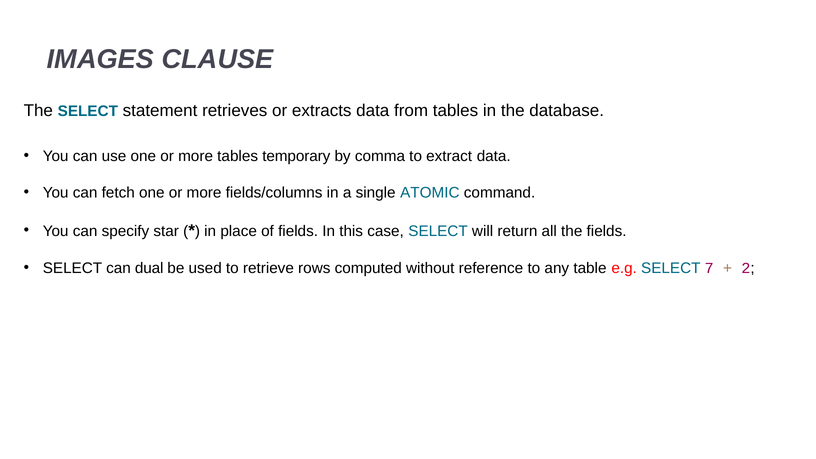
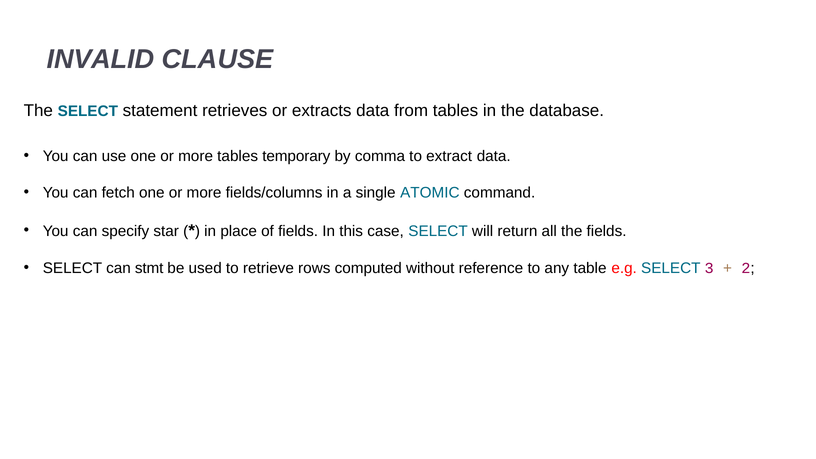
IMAGES: IMAGES -> INVALID (101, 59)
dual: dual -> stmt (149, 268)
7: 7 -> 3 (709, 268)
